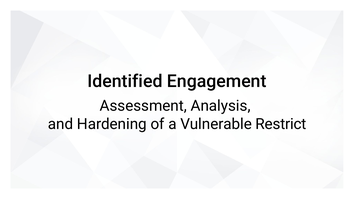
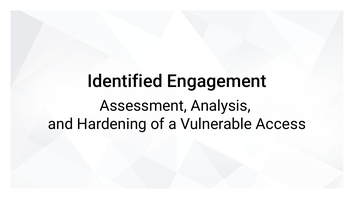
Restrict: Restrict -> Access (281, 124)
